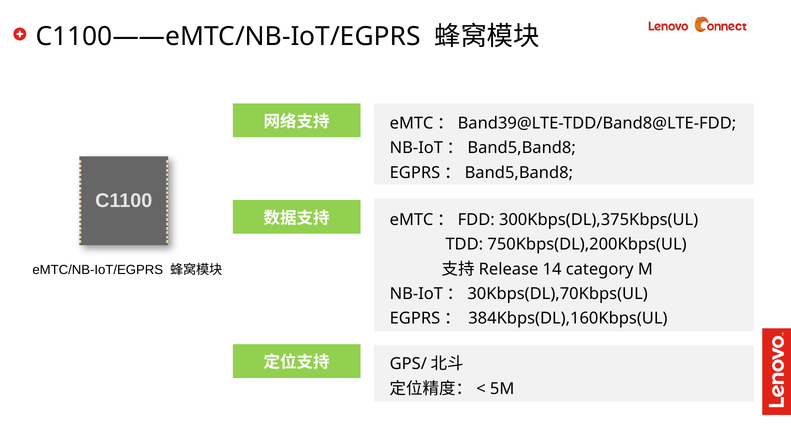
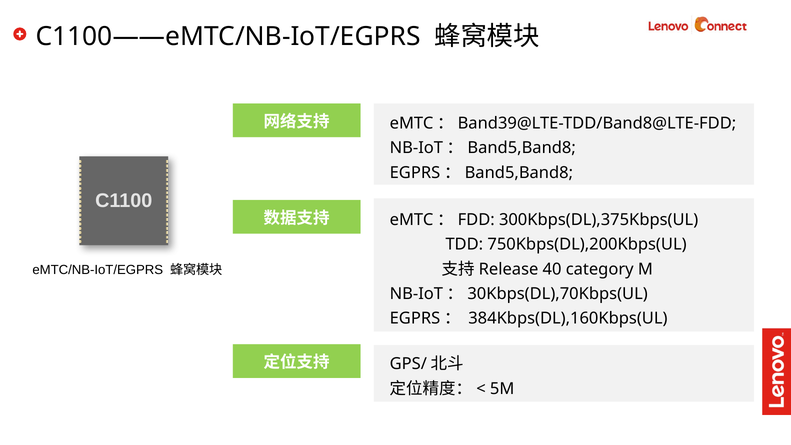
14: 14 -> 40 (552, 269)
